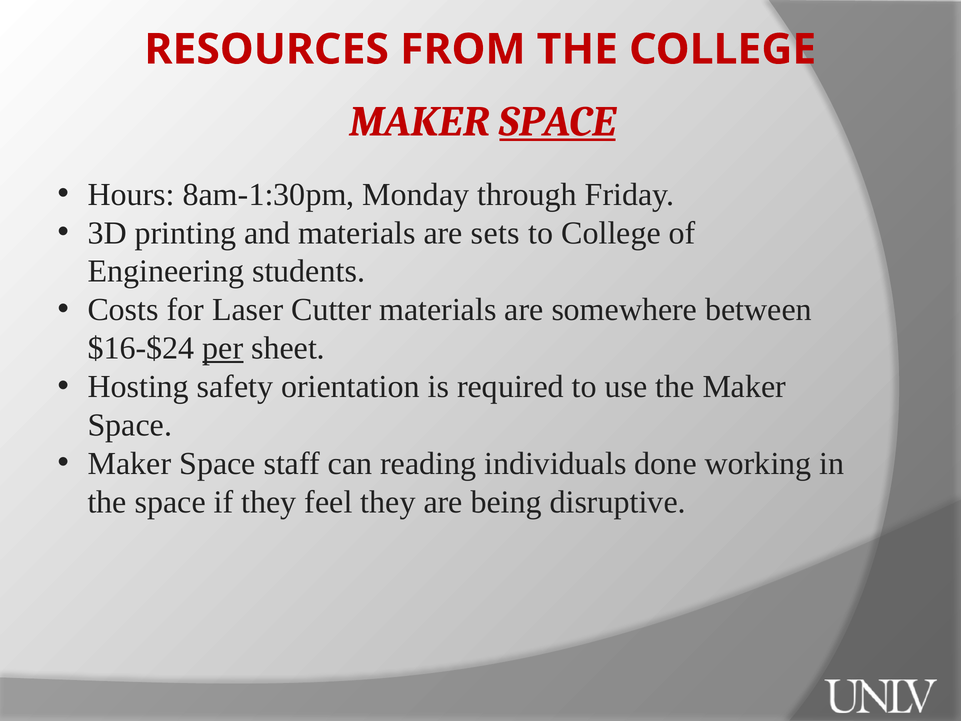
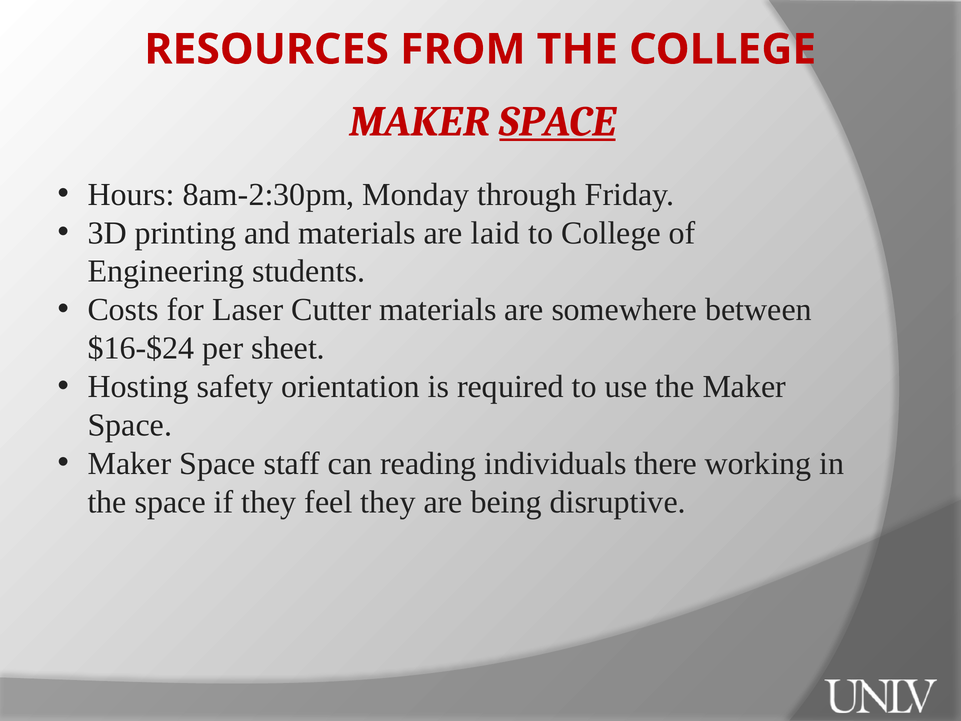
8am-1:30pm: 8am-1:30pm -> 8am-2:30pm (269, 194)
sets: sets -> laid (495, 233)
per underline: present -> none (223, 348)
done: done -> there (666, 463)
